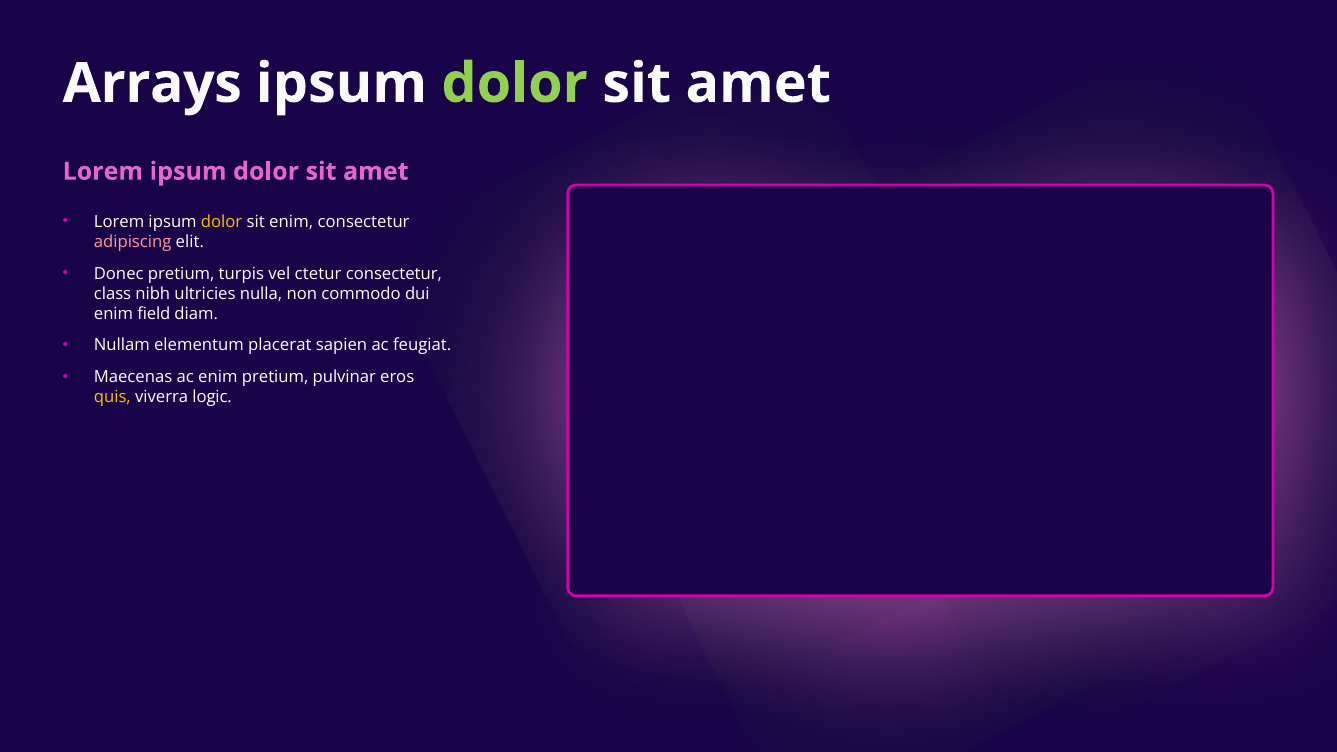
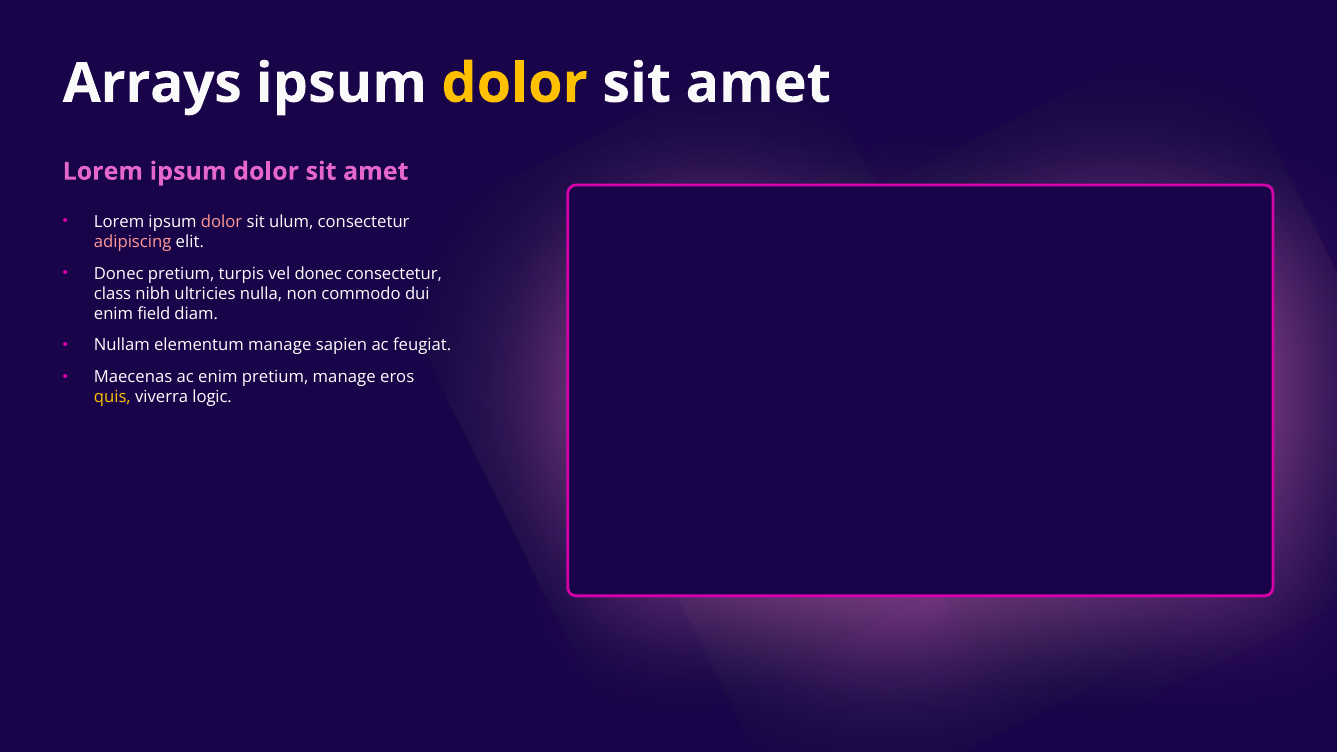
dolor colour: light green -> yellow (515, 84)
dolor colour: yellow -> pink (222, 222)
sit enim: enim -> ulum (291, 222)
vel ctetur: ctetur -> donec (318, 274)
elementum placerat: placerat -> manage (280, 345)
pretium pulvinar: pulvinar -> manage (344, 377)
